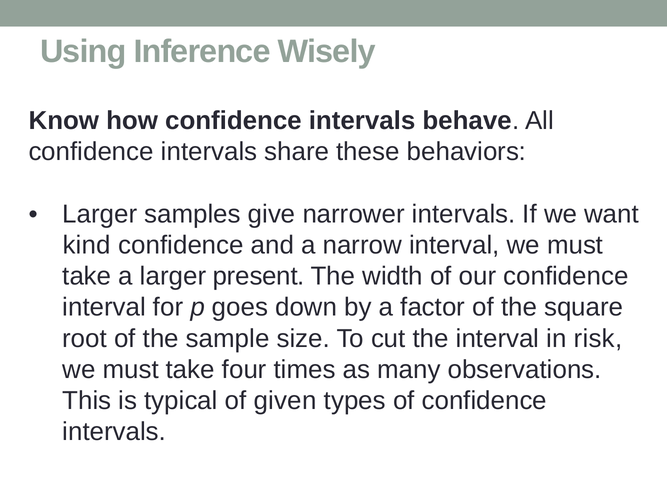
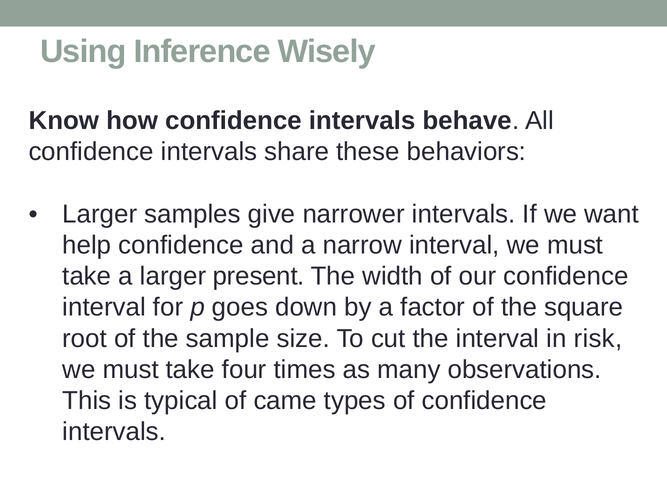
kind: kind -> help (87, 245)
given: given -> came (285, 401)
